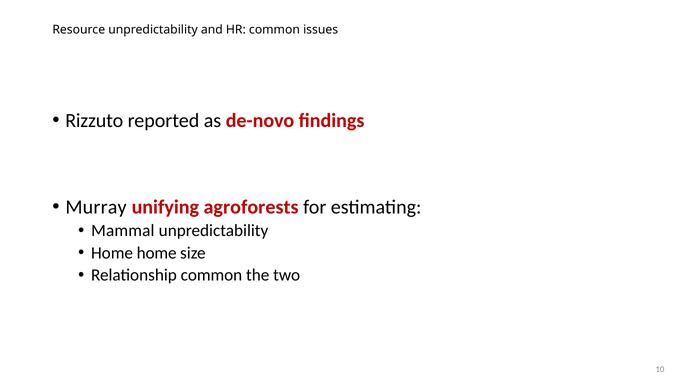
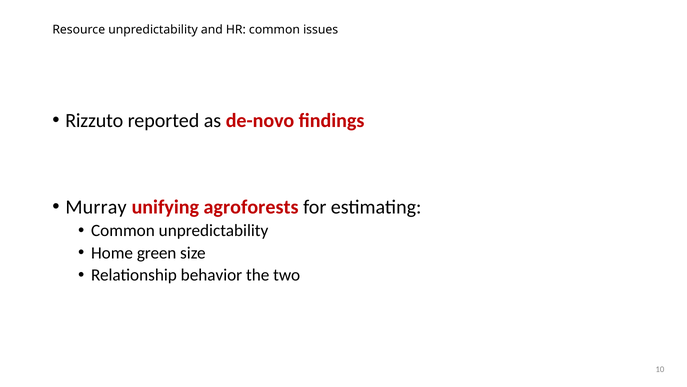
Mammal: Mammal -> Common (123, 230)
Home home: home -> green (157, 253)
Relationship common: common -> behavior (211, 275)
